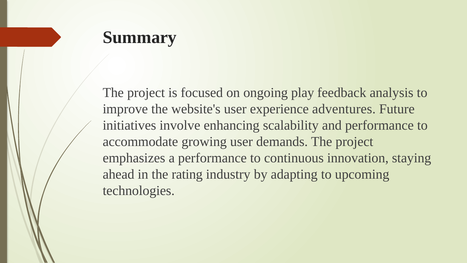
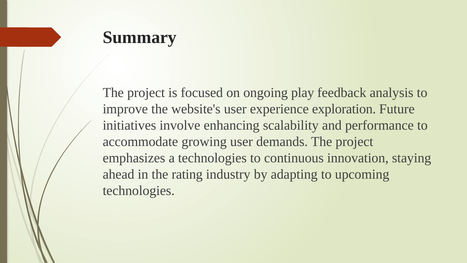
adventures: adventures -> exploration (344, 109)
a performance: performance -> technologies (212, 158)
